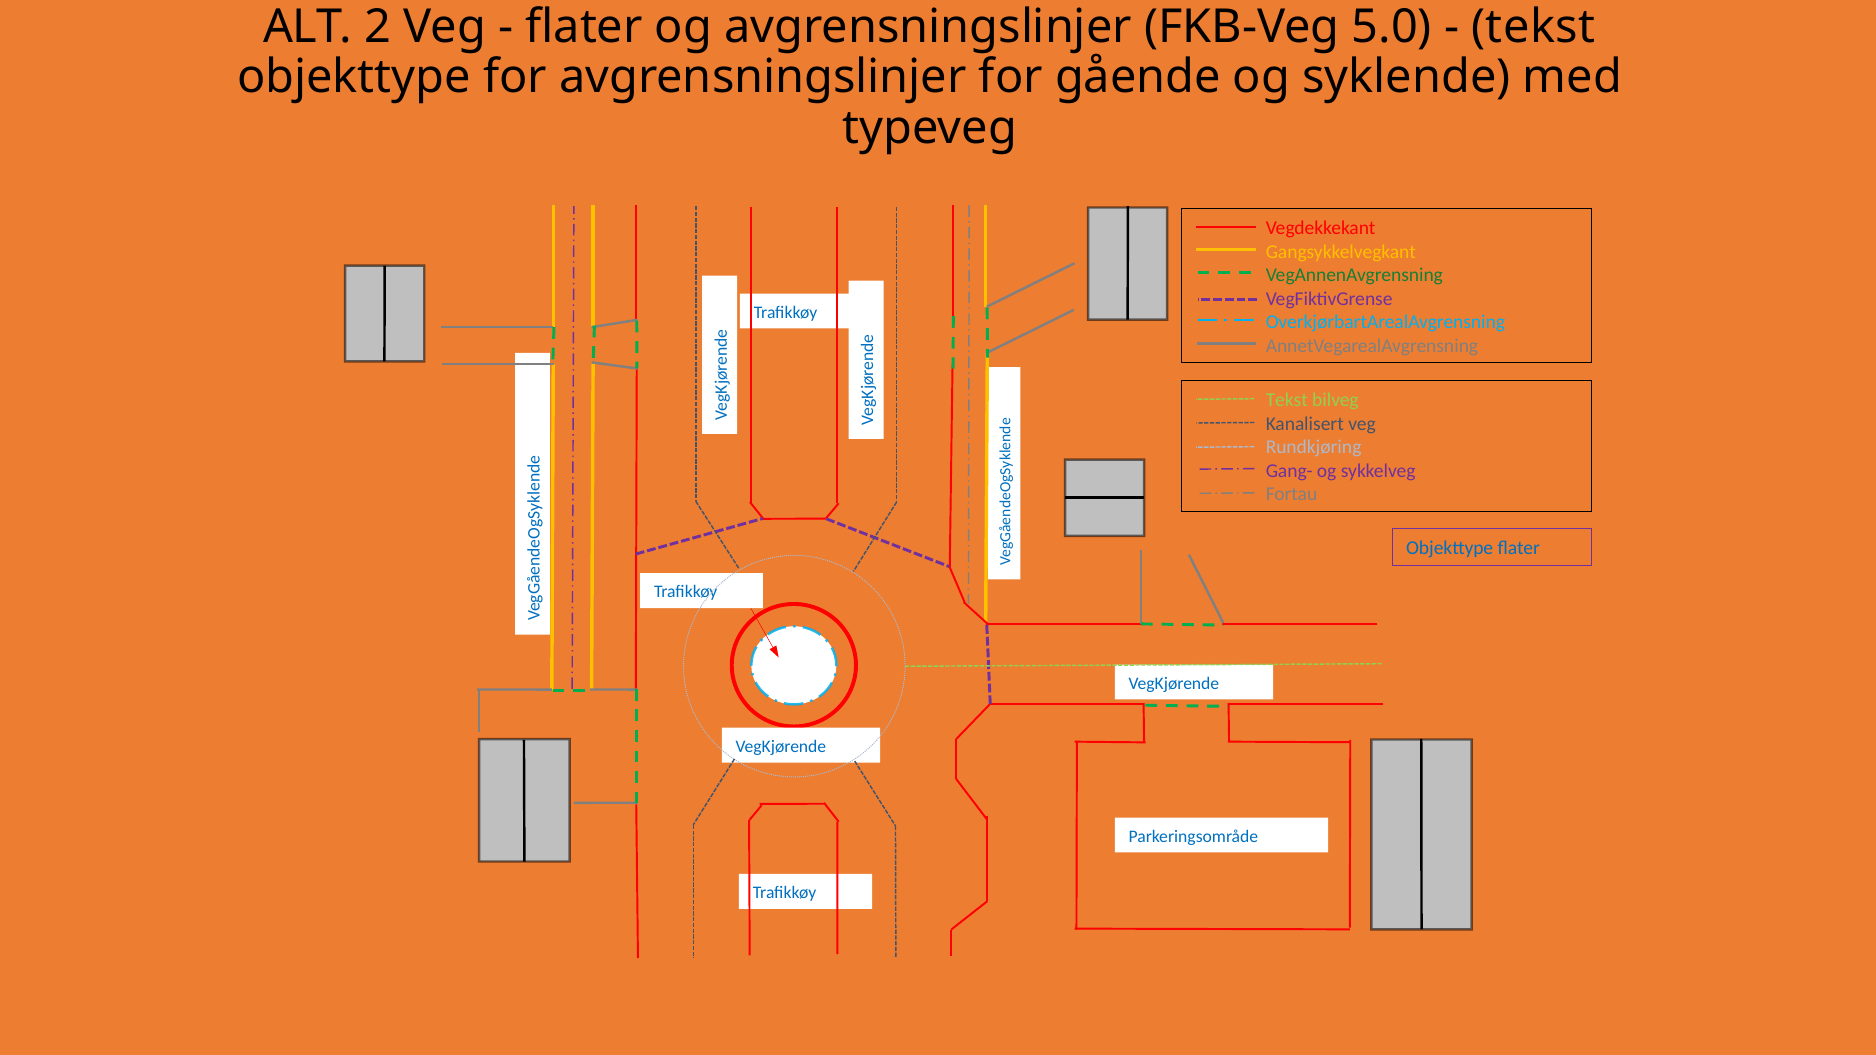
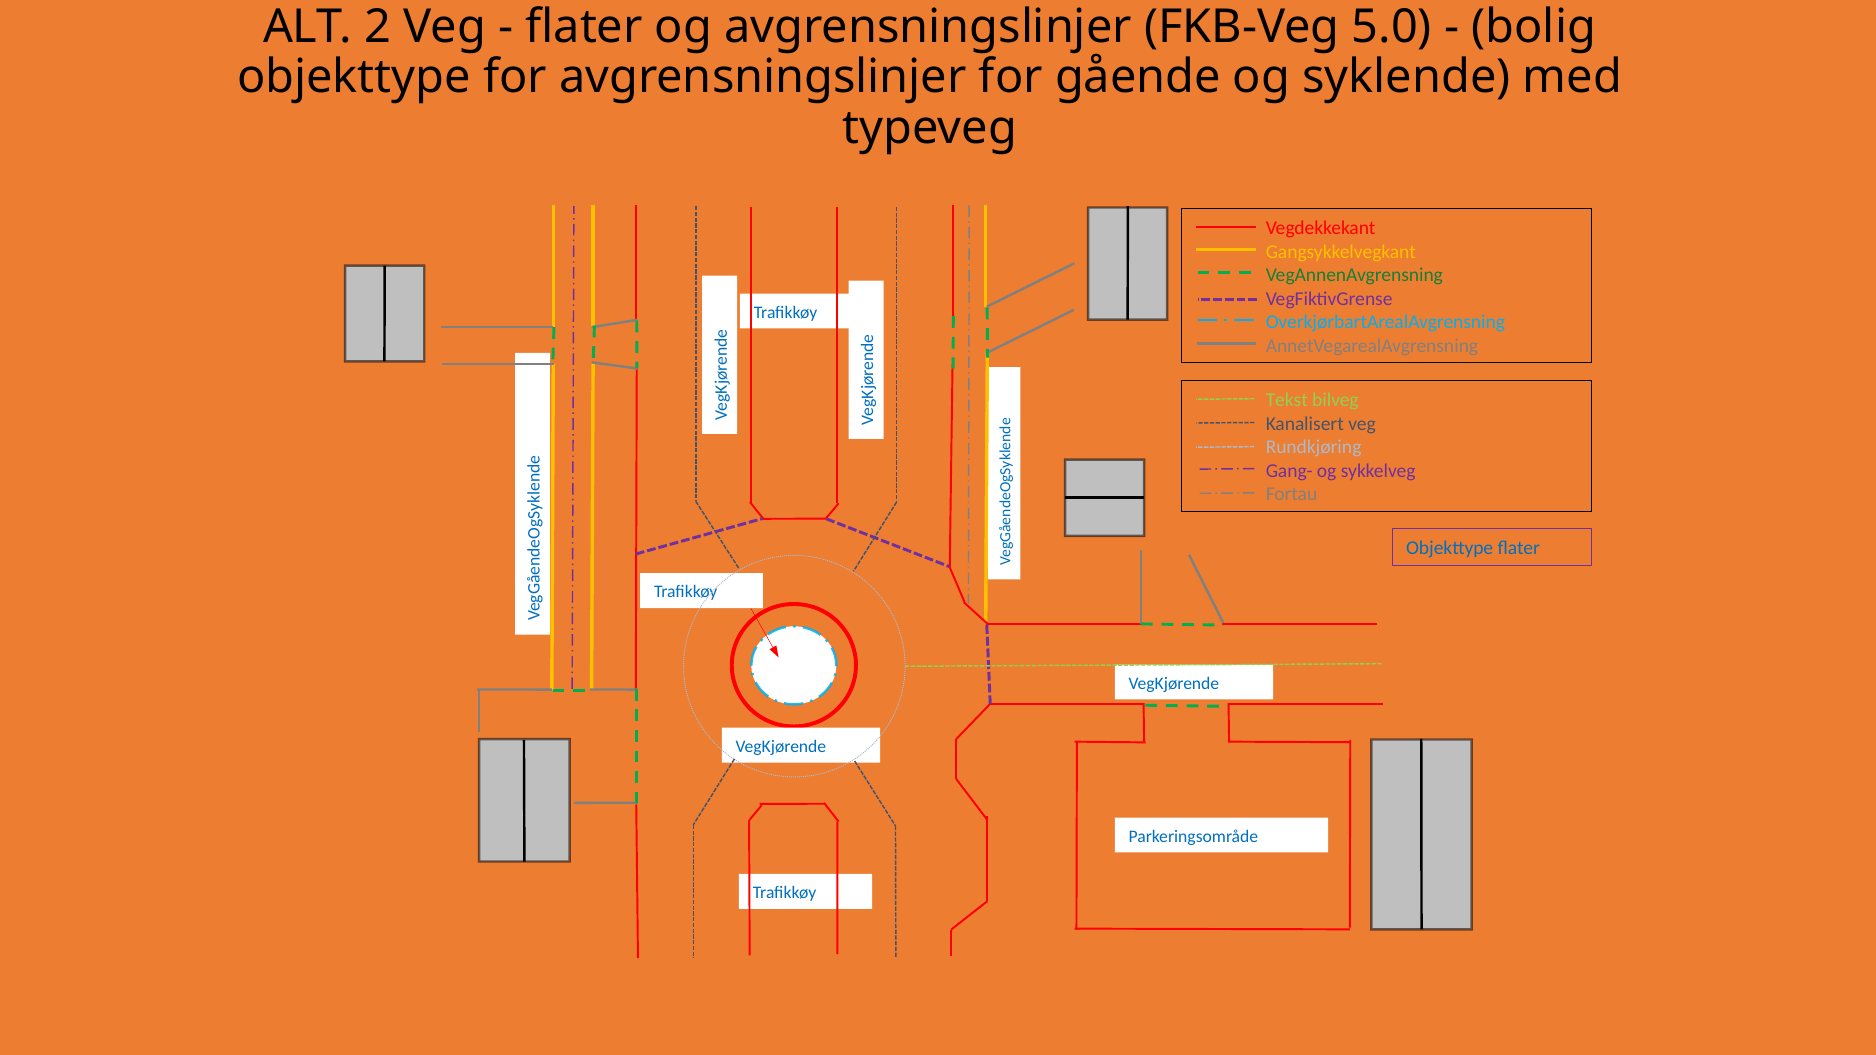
tekst: tekst -> bolig (1534, 27)
